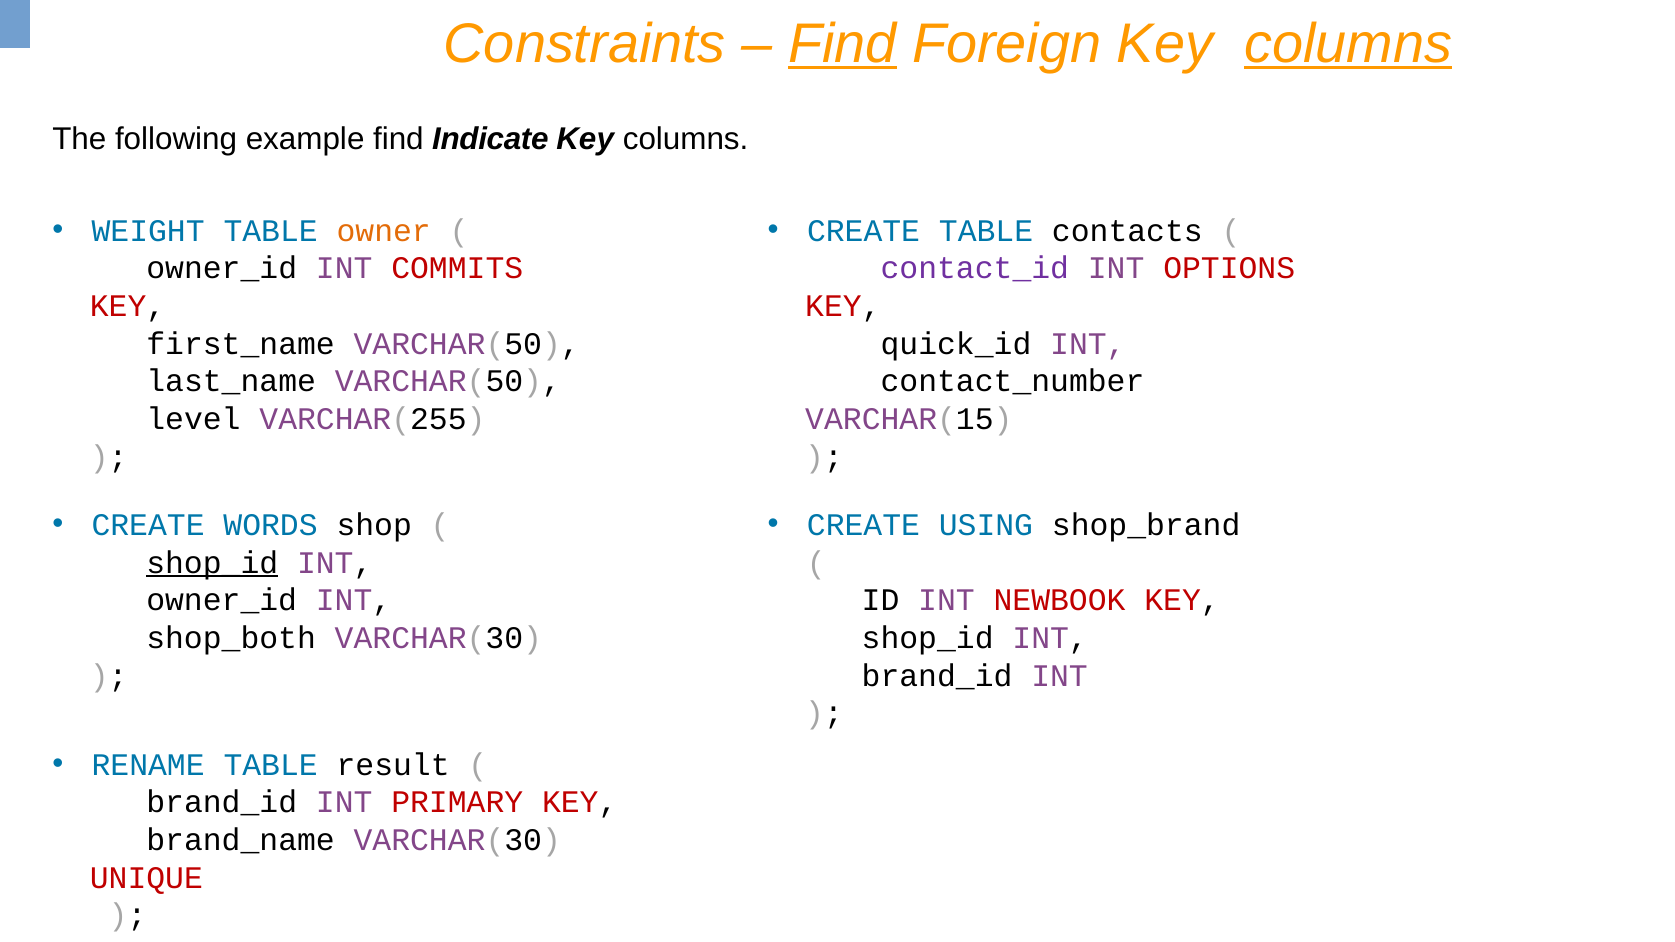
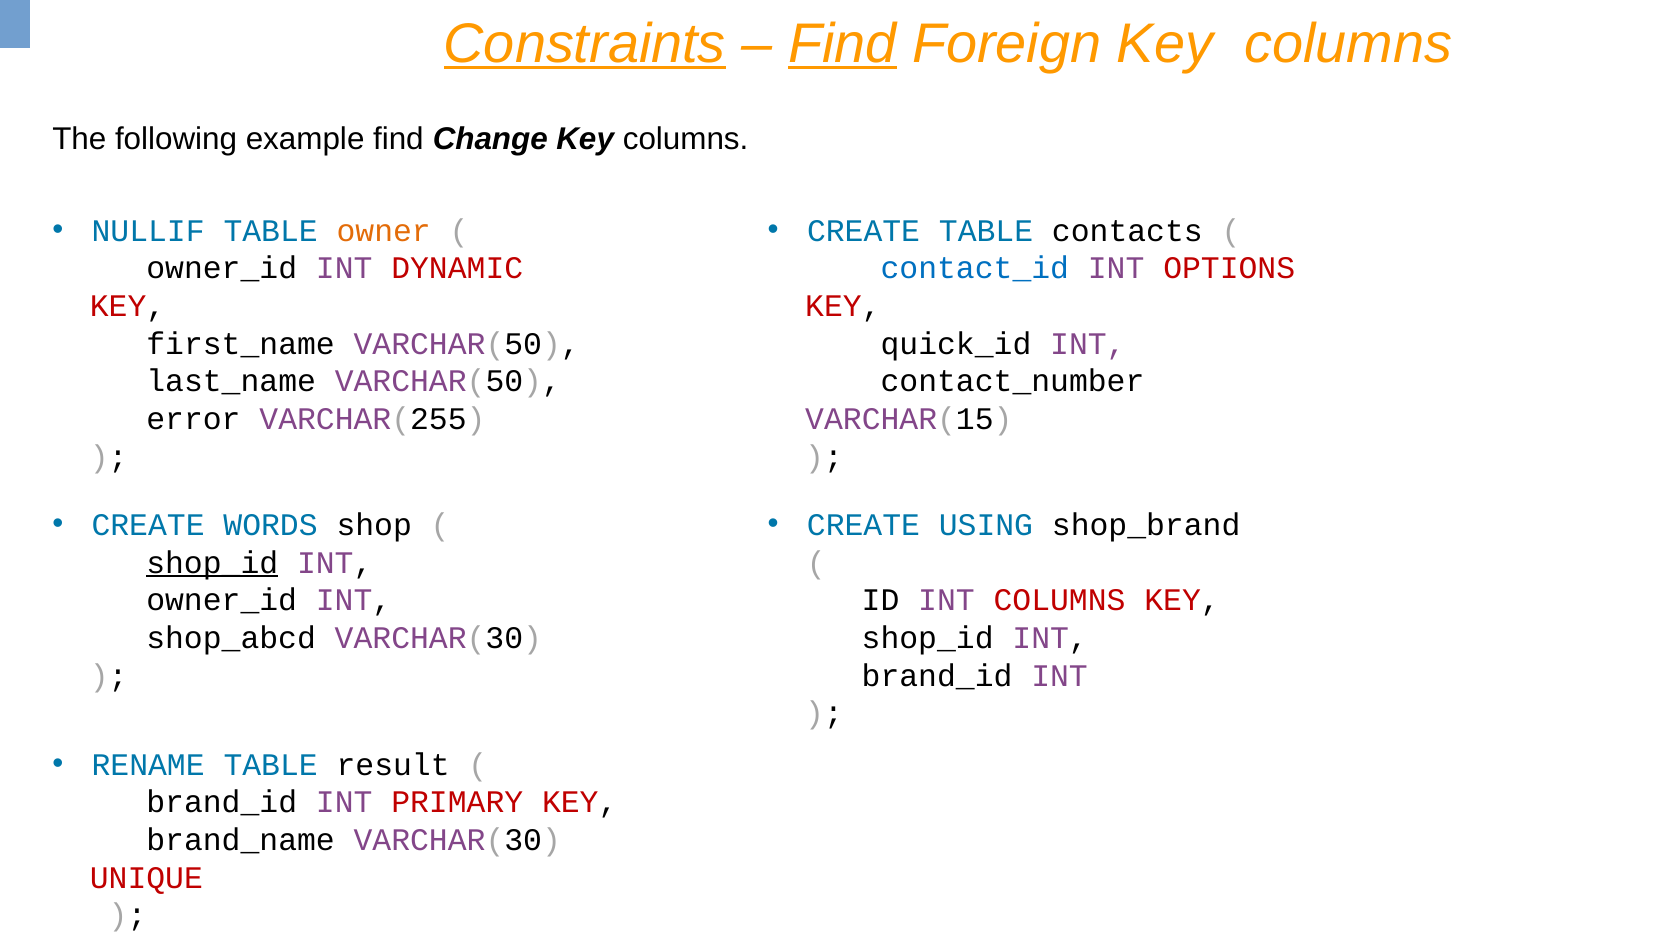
Constraints underline: none -> present (585, 44)
columns underline: present -> none (1348, 44)
Indicate: Indicate -> Change (490, 140)
WEIGHT: WEIGHT -> NULLIF (148, 231)
COMMITS: COMMITS -> DYNAMIC (457, 268)
contact_id colour: purple -> blue (975, 268)
level: level -> error (193, 419)
INT NEWBOOK: NEWBOOK -> COLUMNS (1060, 601)
shop_both: shop_both -> shop_abcd (231, 638)
